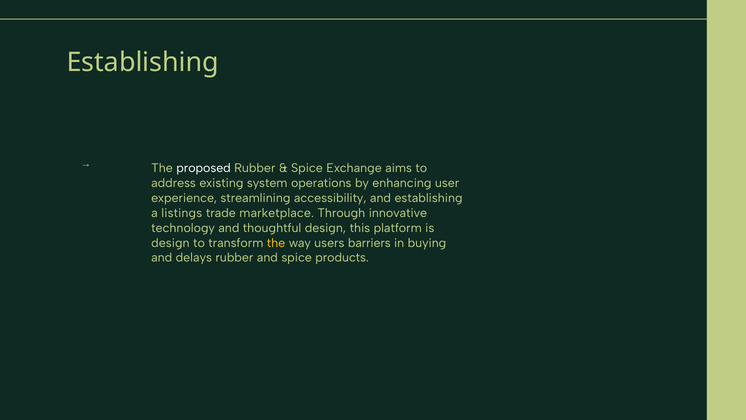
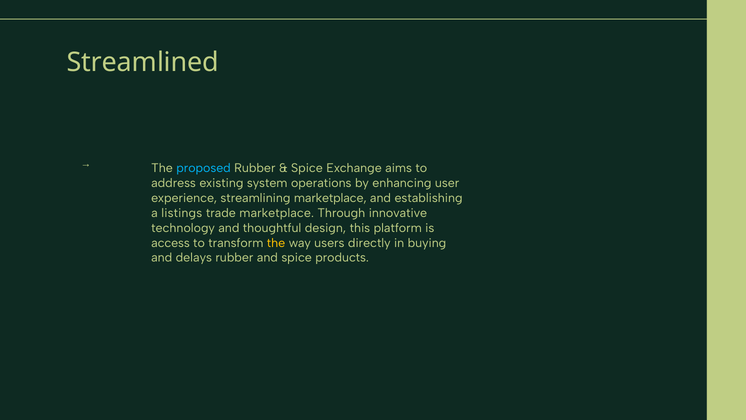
Establishing: Establishing -> Streamlined (143, 62)
proposed colour: white -> light blue (204, 168)
streamlining accessibility: accessibility -> marketplace (330, 198)
design: design -> access (171, 243)
barriers: barriers -> directly (369, 243)
